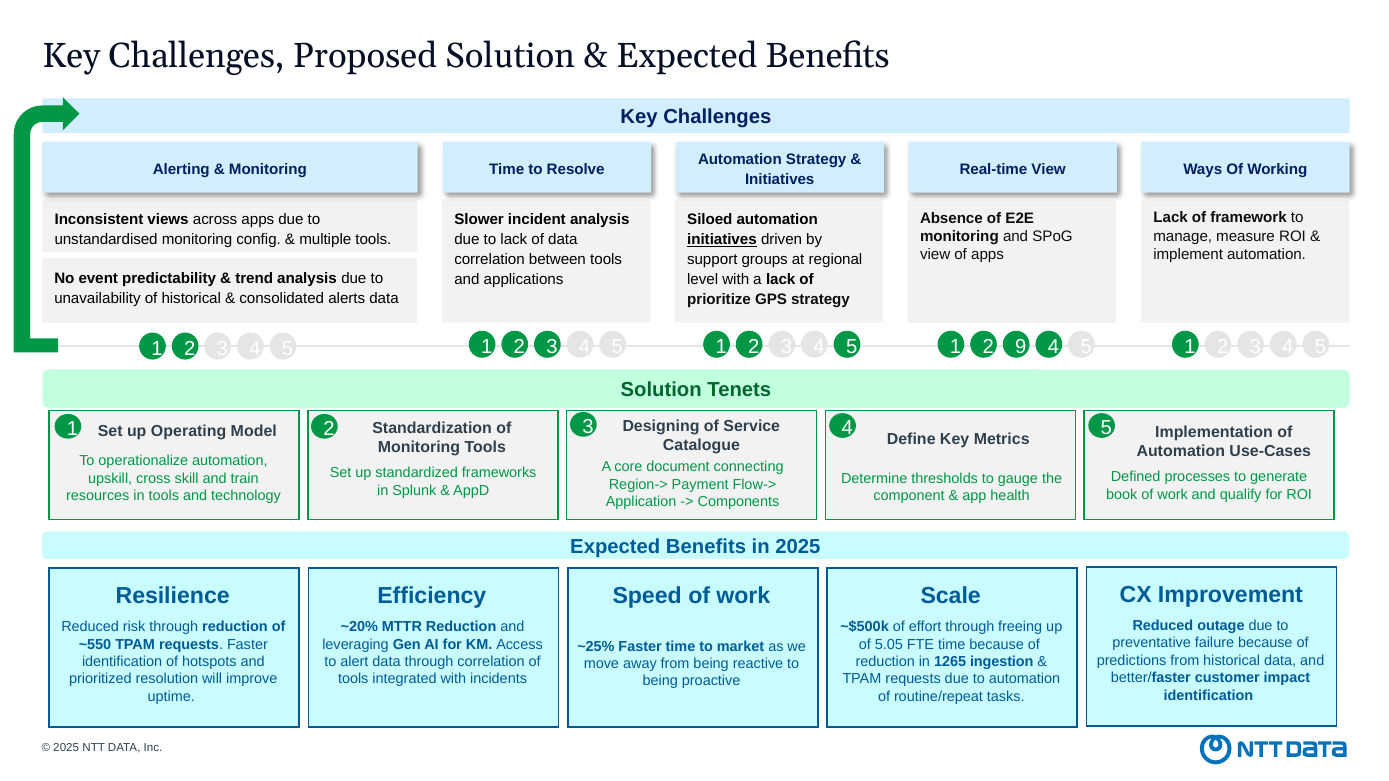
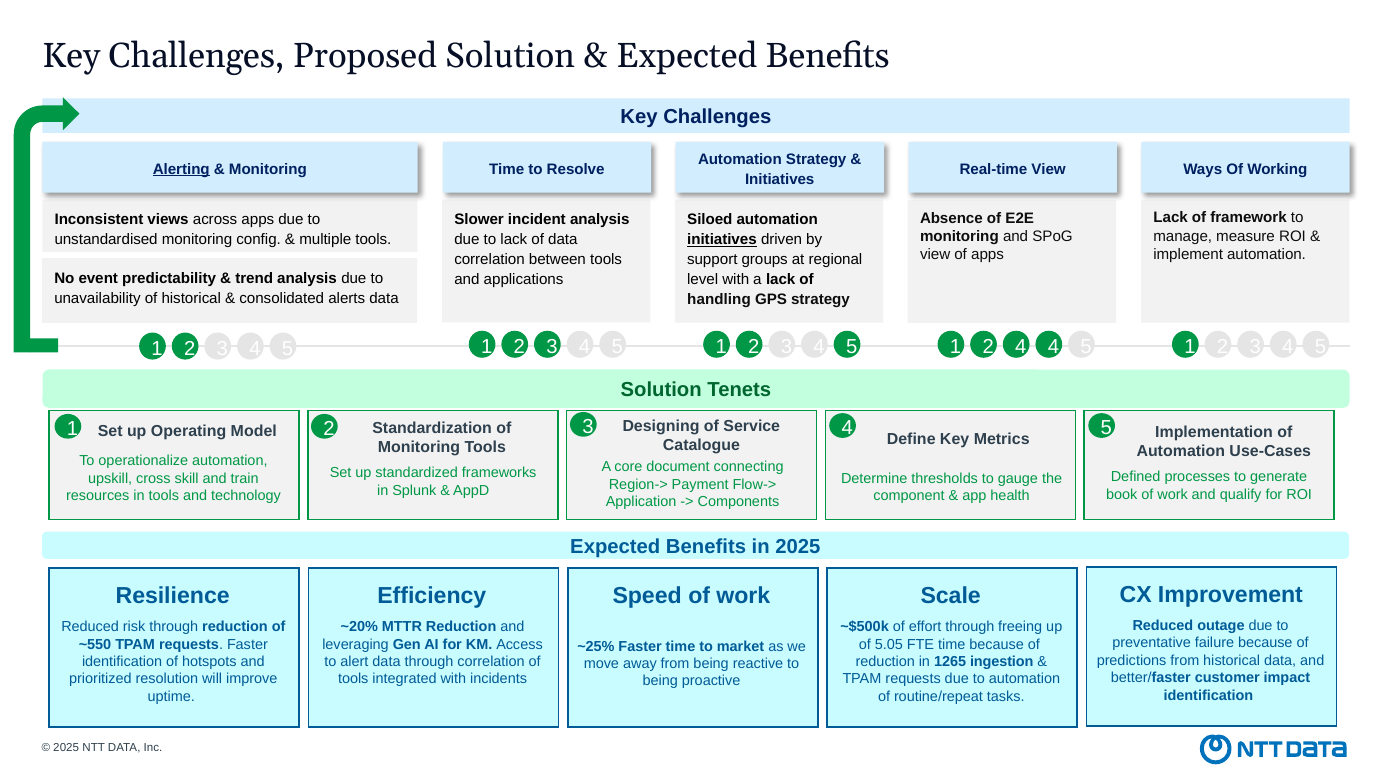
Alerting underline: none -> present (181, 169)
prioritize: prioritize -> handling (719, 300)
2 9: 9 -> 4 (1021, 347)
